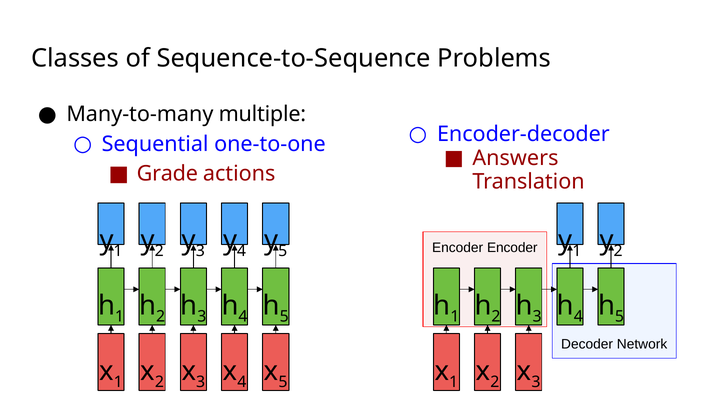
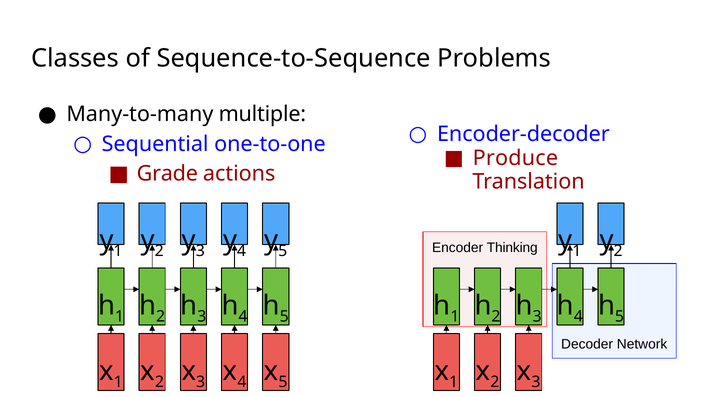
Answers: Answers -> Produce (515, 158)
Encoder Encoder: Encoder -> Thinking (512, 248)
